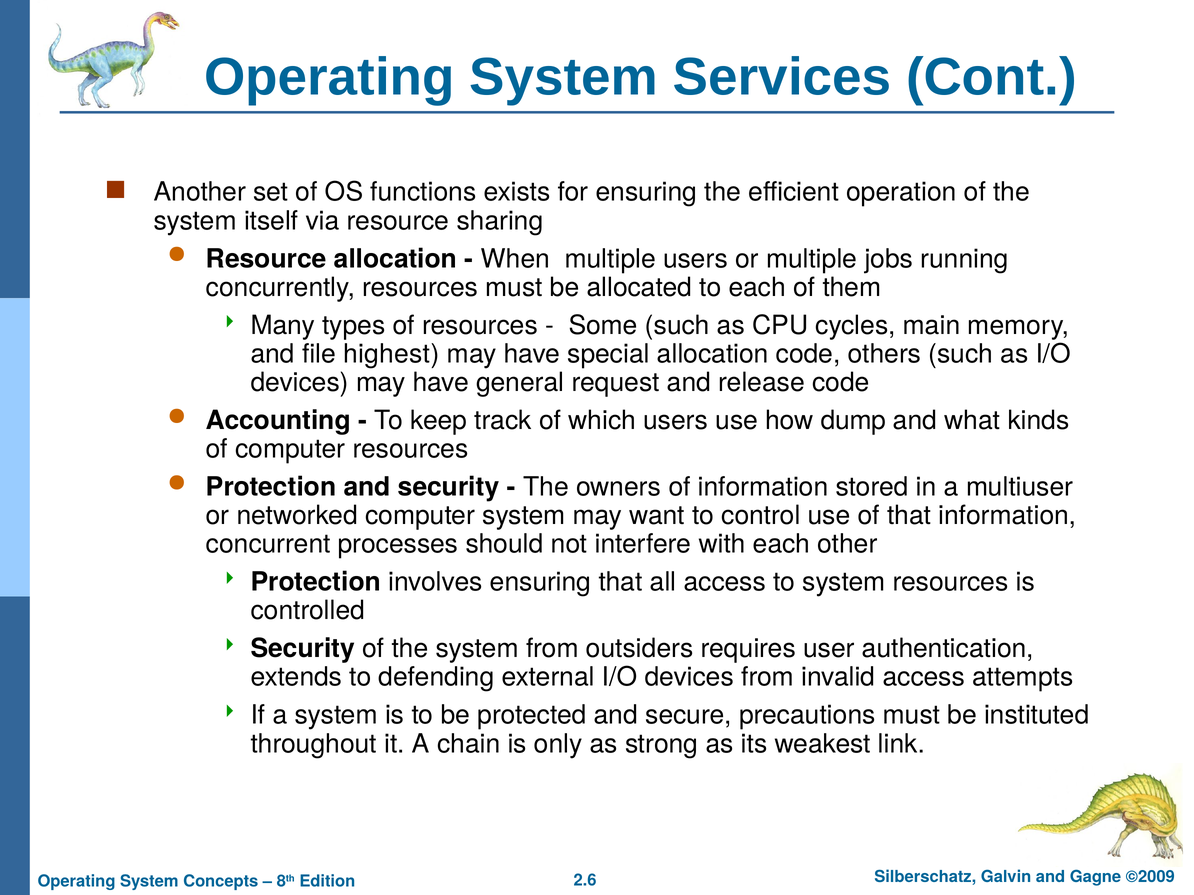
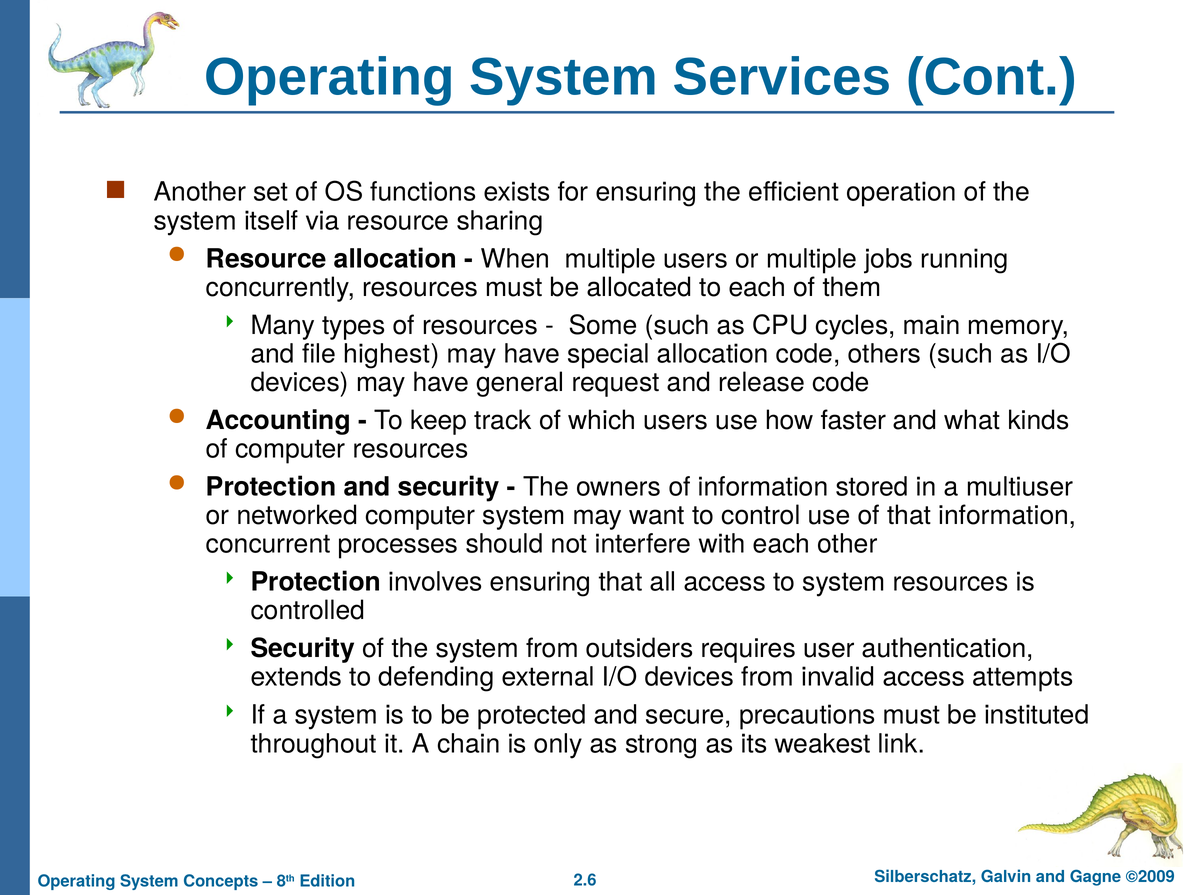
dump: dump -> faster (853, 421)
